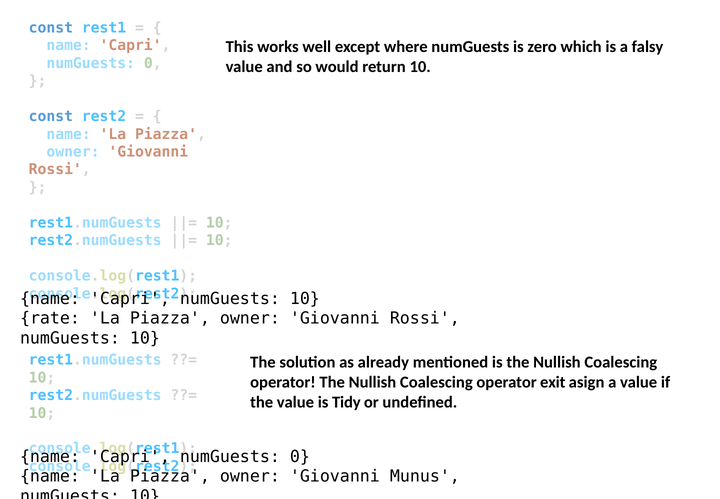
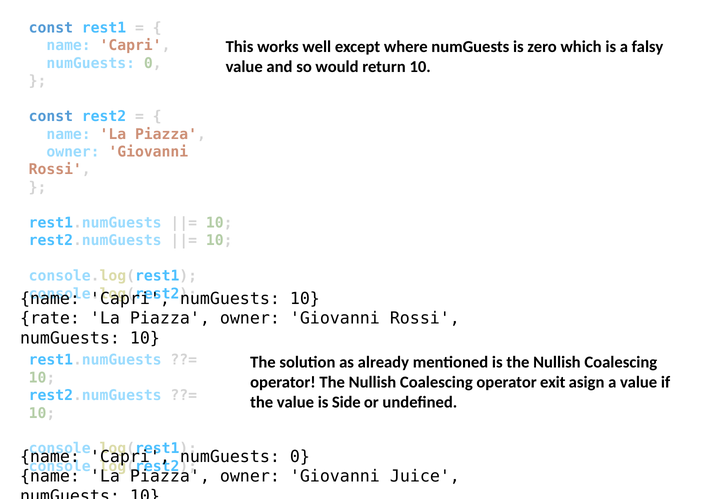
Tidy: Tidy -> Side (346, 402)
Munus: Munus -> Juice (425, 476)
